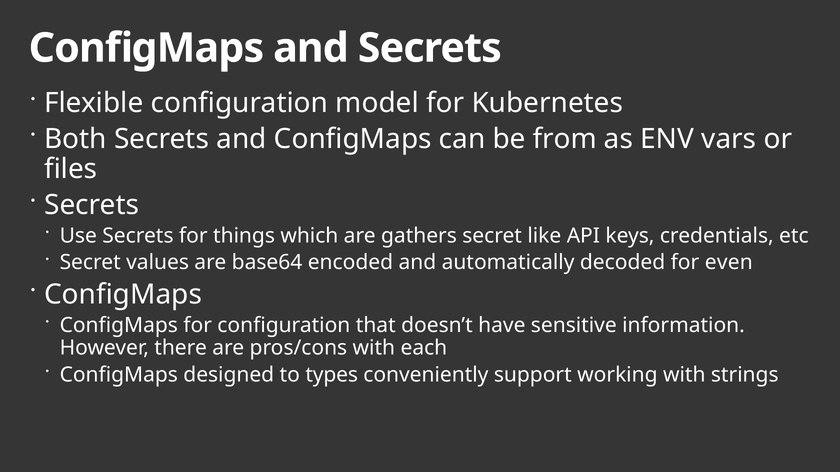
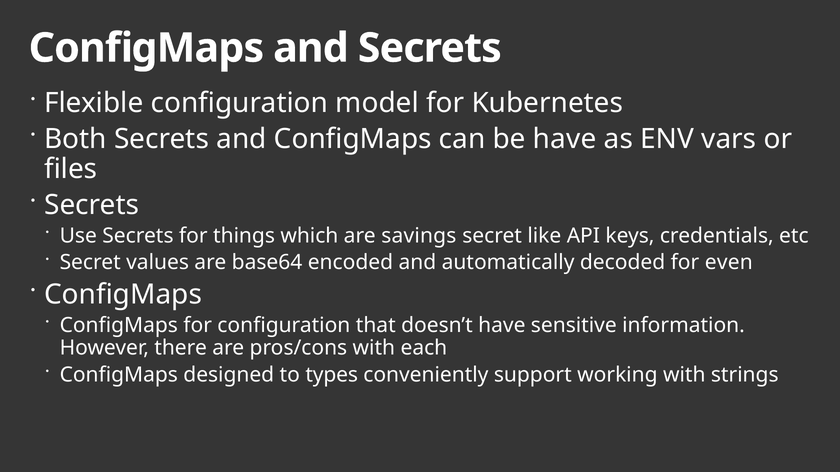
be from: from -> have (565, 139)
gathers: gathers -> savings (419, 236)
